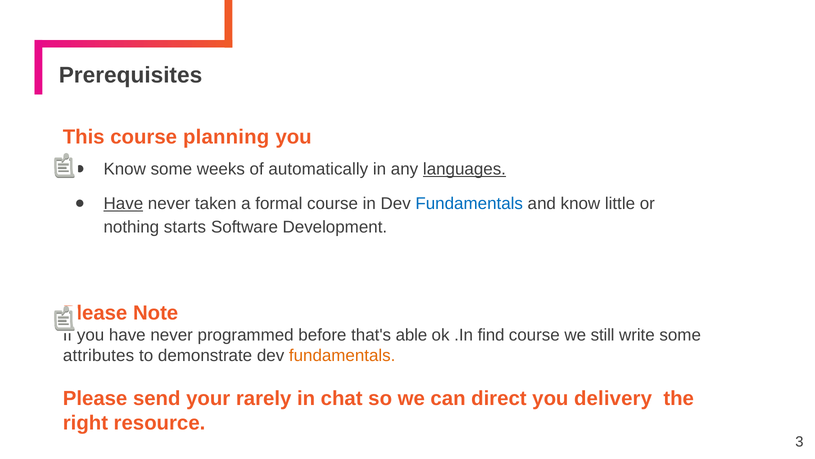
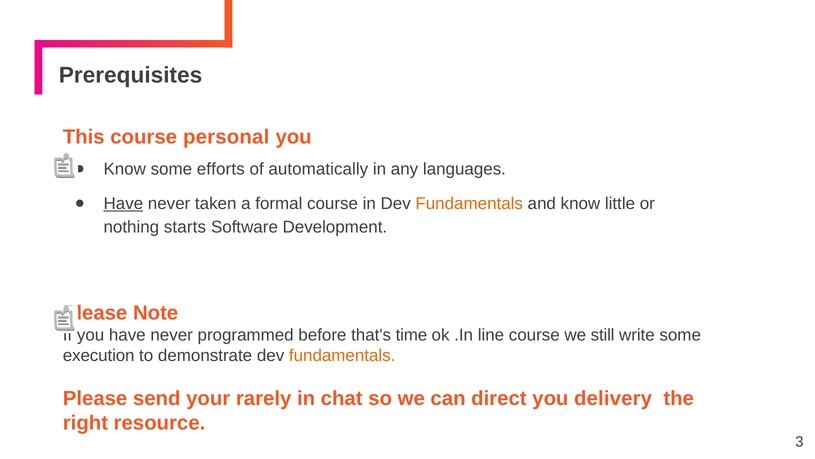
planning: planning -> personal (226, 137)
weeks: weeks -> efforts (221, 169)
languages underline: present -> none (464, 169)
Fundamentals colour: blue -> orange (469, 204)
able: able -> time (411, 335)
find: find -> line (491, 335)
attributes: attributes -> execution (99, 355)
